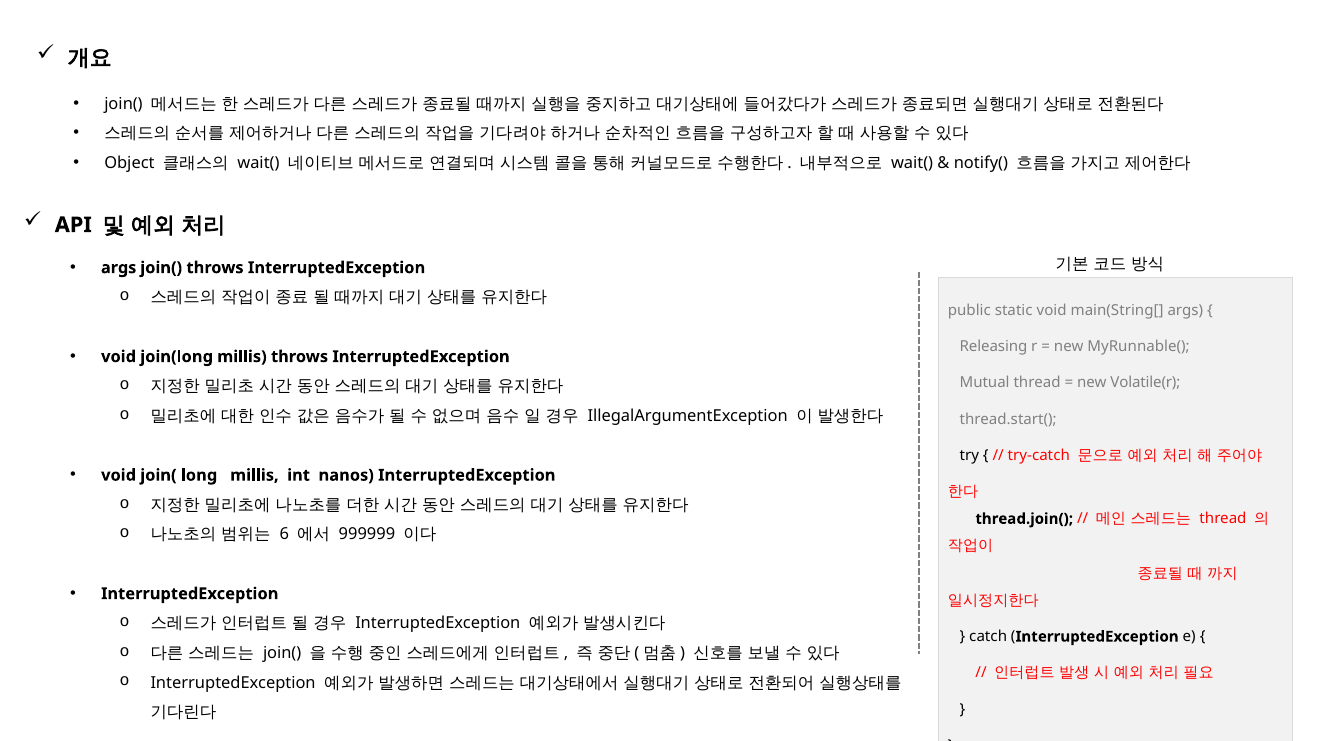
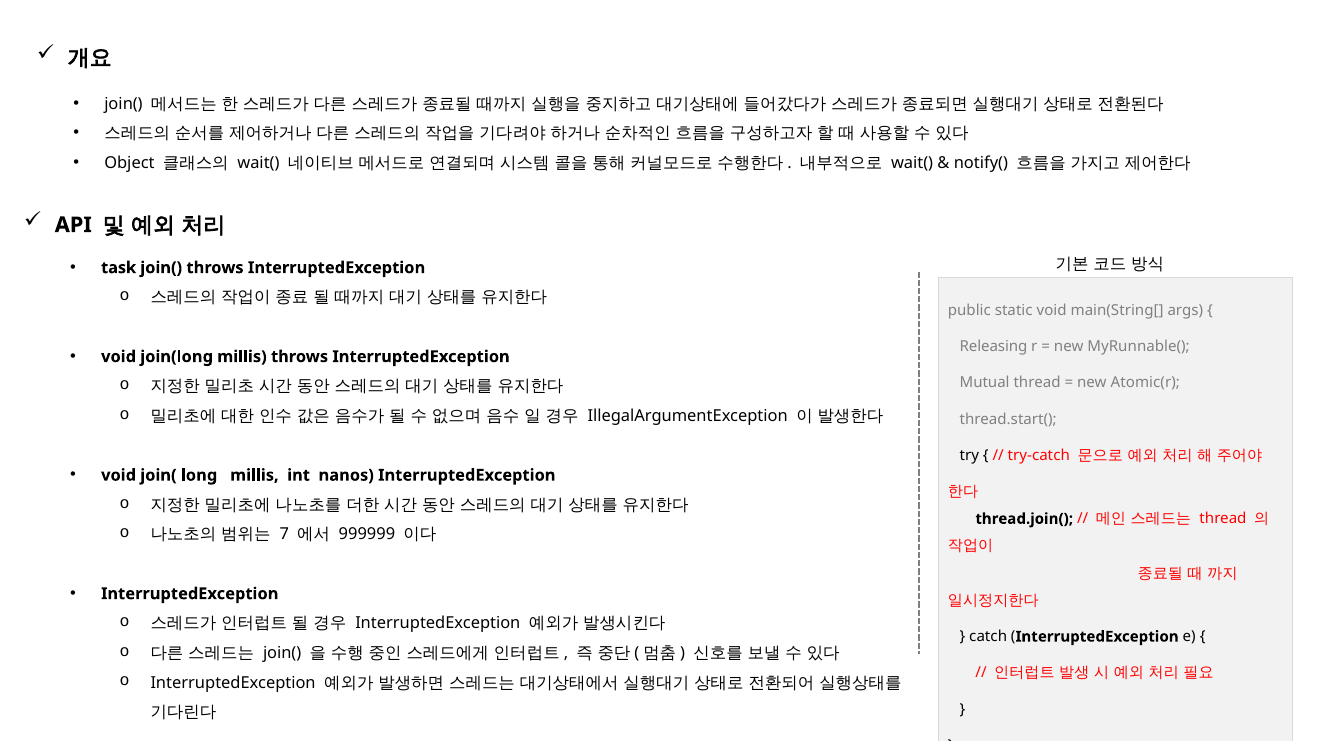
args: args -> task (119, 268)
Volatile(r: Volatile(r -> Atomic(r (1145, 383)
6: 6 -> 7 (284, 535)
